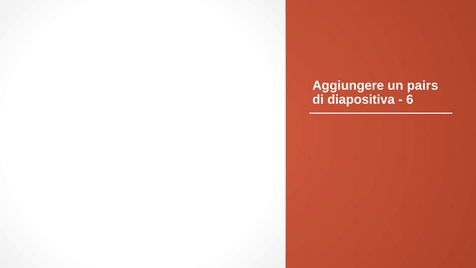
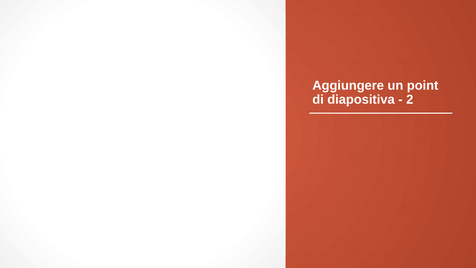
pairs: pairs -> point (423, 85)
6: 6 -> 2 (410, 99)
